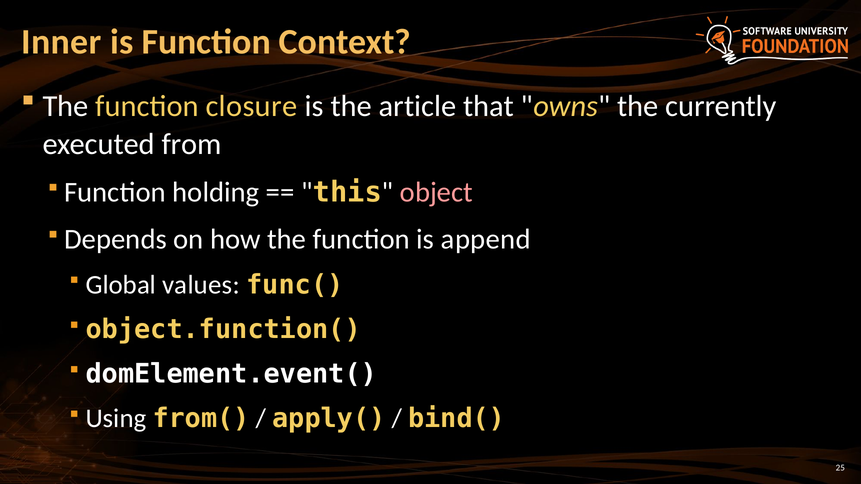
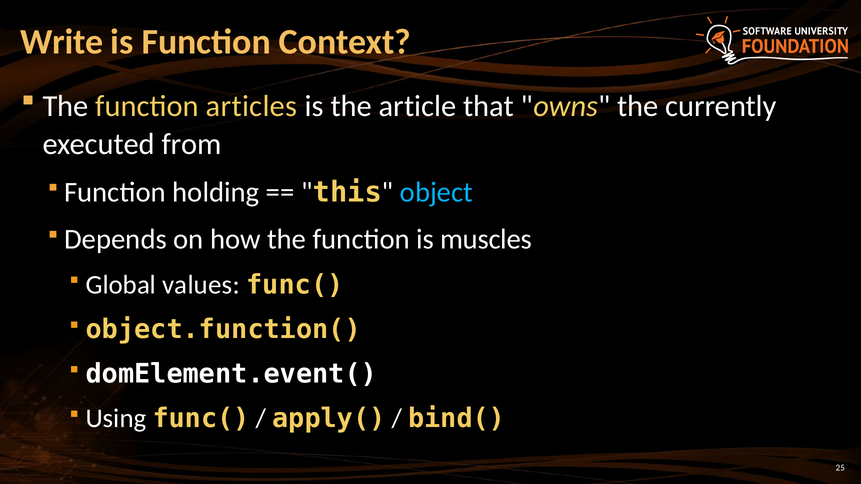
Inner: Inner -> Write (62, 42)
closure: closure -> articles (251, 106)
object colour: pink -> light blue (436, 192)
append: append -> muscles (486, 239)
Using from(: from( -> func( (201, 419)
